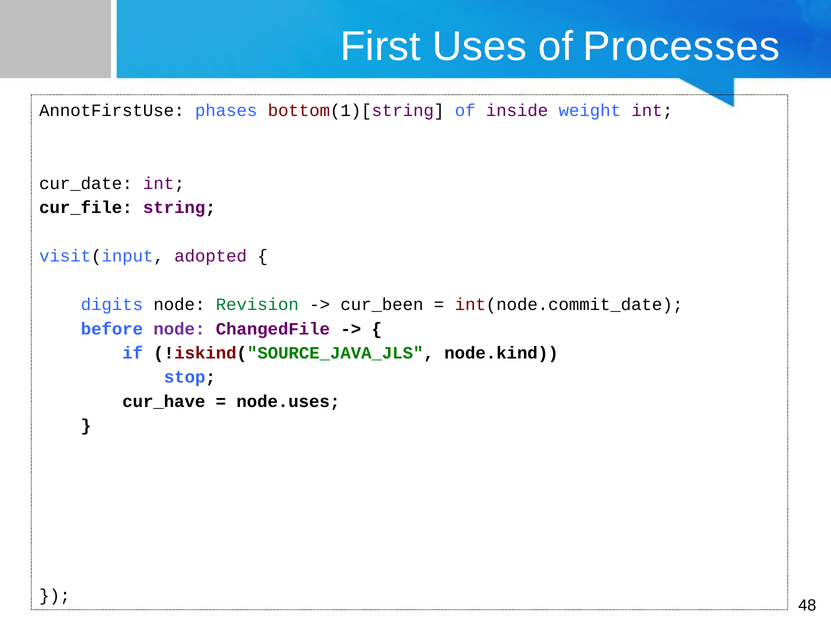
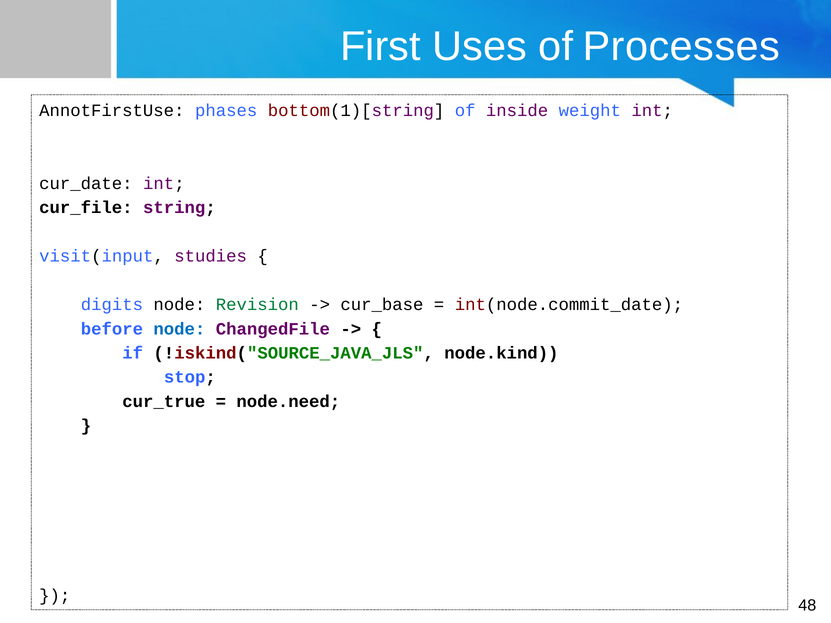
adopted: adopted -> studies (211, 256)
cur_been: cur_been -> cur_base (382, 305)
node colour: purple -> blue (179, 329)
cur_have: cur_have -> cur_true (164, 402)
node.uses: node.uses -> node.need (288, 402)
